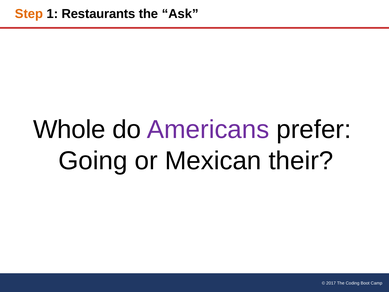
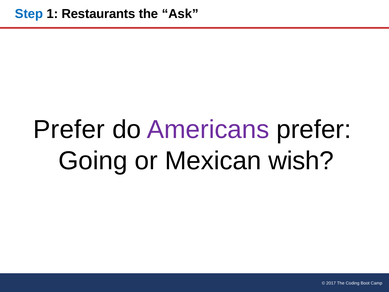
Step colour: orange -> blue (29, 14)
Whole: Whole -> Prefer (69, 129)
their: their -> wish (301, 161)
